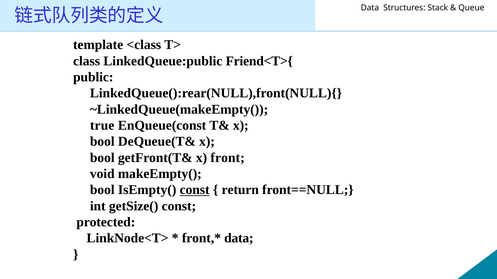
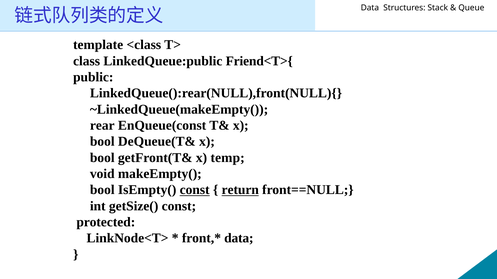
true: true -> rear (102, 126)
front: front -> temp (228, 158)
return underline: none -> present (240, 190)
